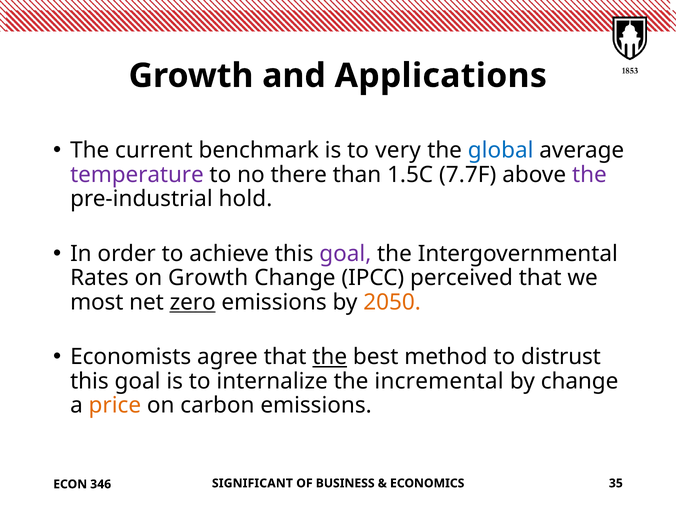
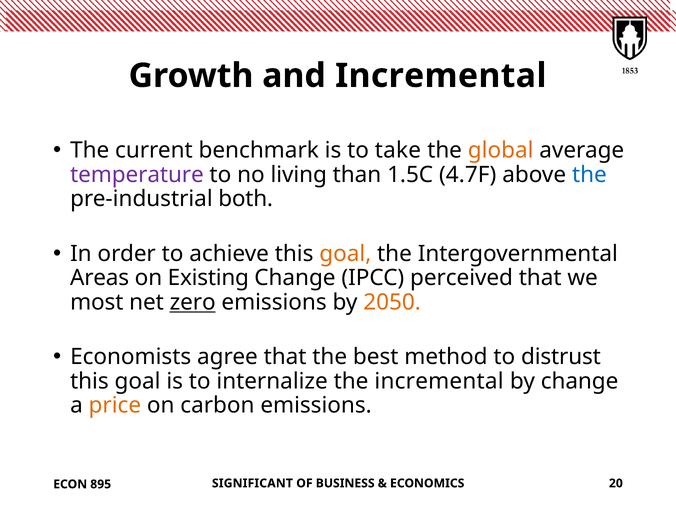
and Applications: Applications -> Incremental (441, 76)
very: very -> take (398, 150)
global colour: blue -> orange (501, 150)
there: there -> living (299, 175)
7.7F: 7.7F -> 4.7F (468, 175)
the colour: purple -> blue (589, 175)
hold: hold -> both (246, 199)
goal colour: purple -> orange (345, 254)
Rates: Rates -> Areas (100, 278)
on Growth: Growth -> Existing (208, 278)
the underline: present -> none (330, 357)
35: 35 -> 20 (616, 483)
346: 346 -> 895 (101, 484)
